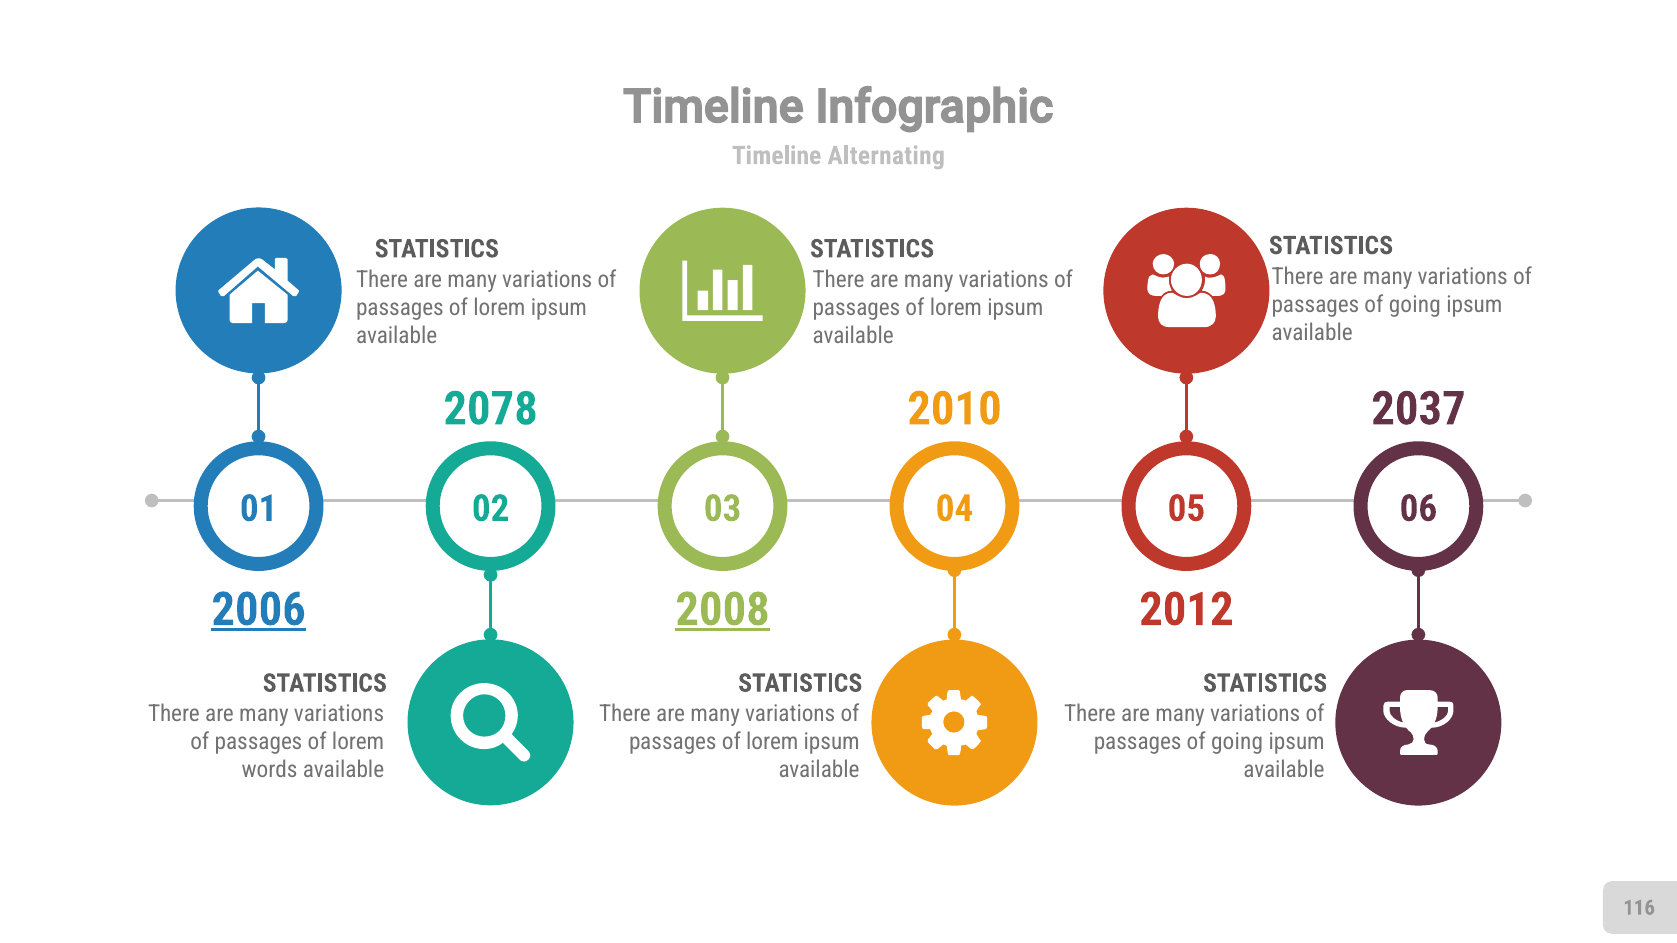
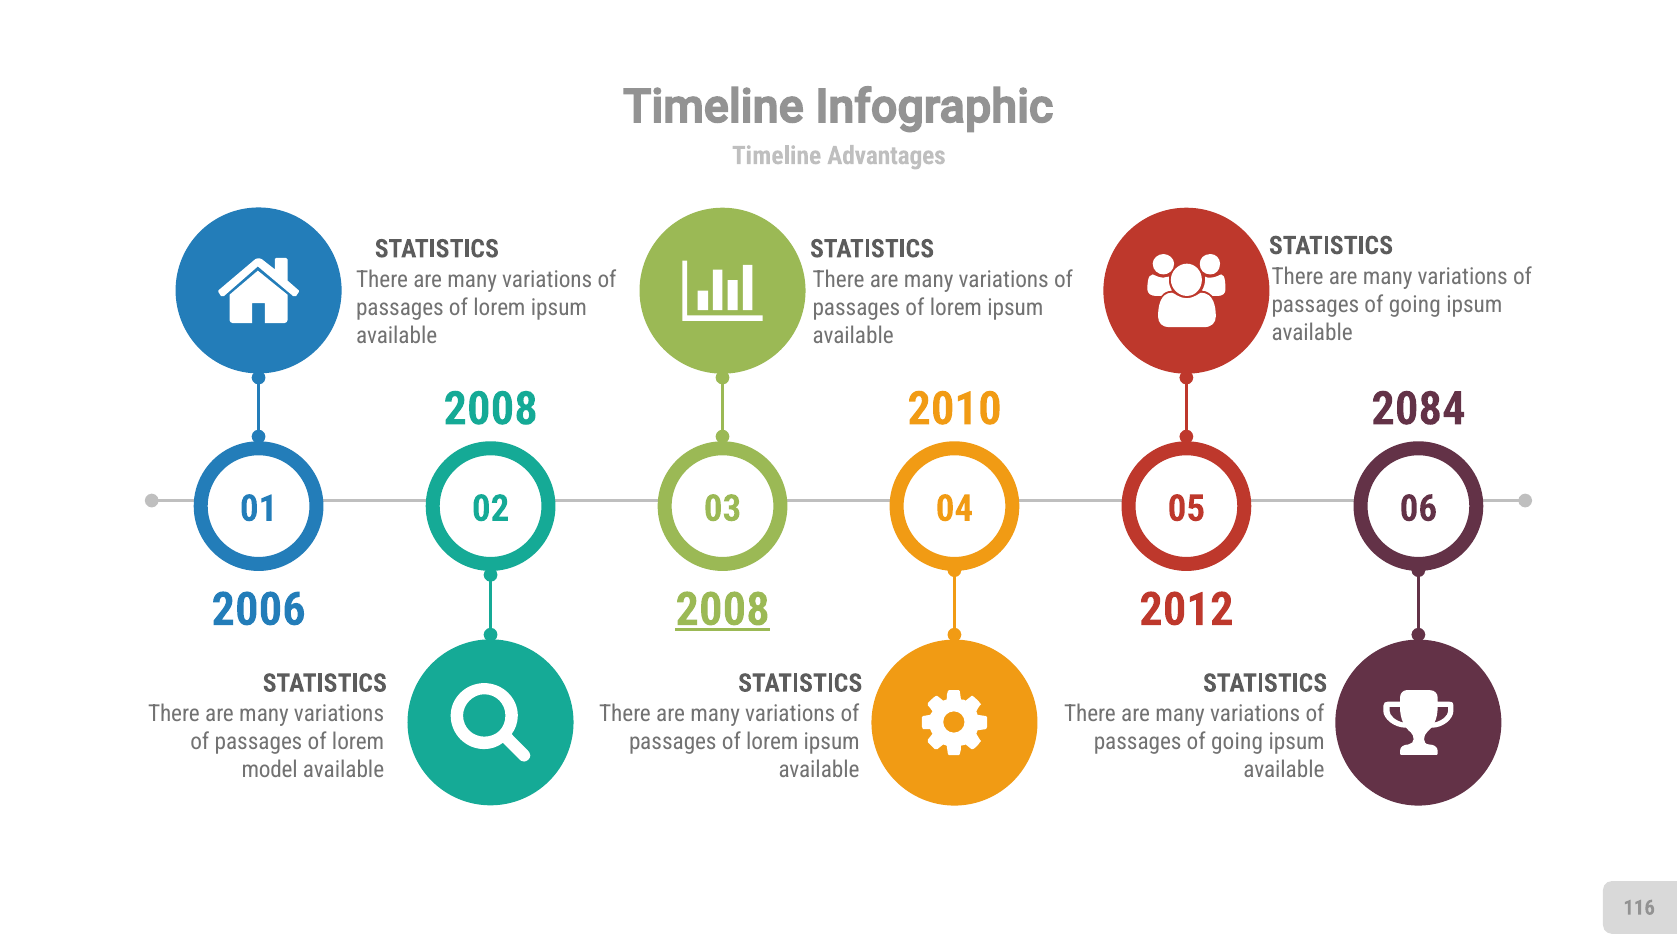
Alternating: Alternating -> Advantages (886, 156)
2078: 2078 -> 2008 (491, 409)
2037: 2037 -> 2084 (1418, 409)
2006 underline: present -> none (259, 610)
words: words -> model (270, 770)
